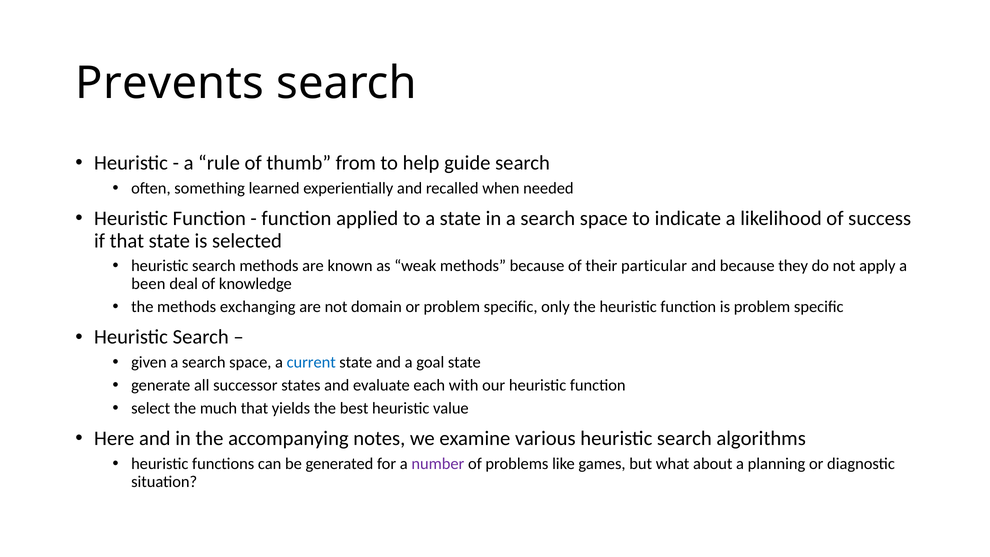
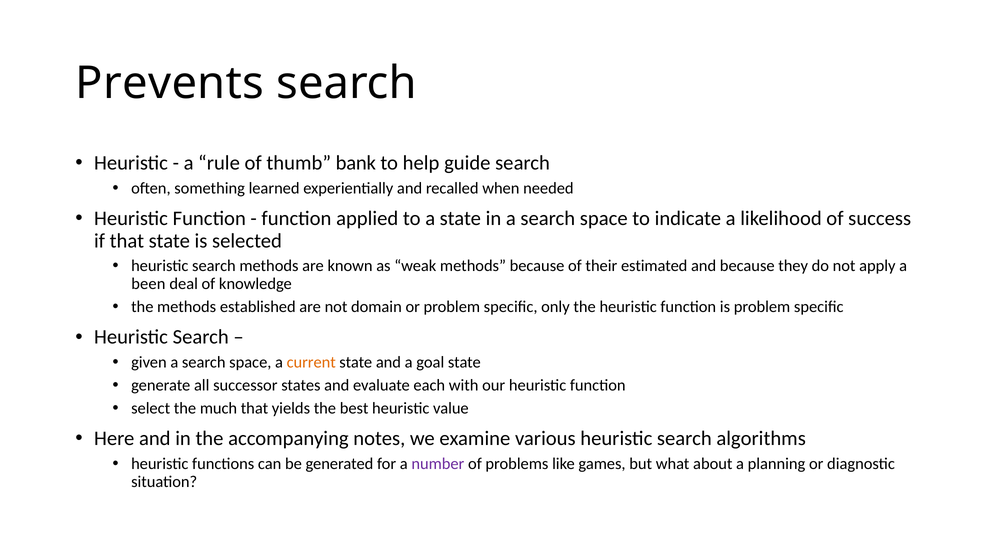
from: from -> bank (356, 163)
particular: particular -> estimated (654, 266)
exchanging: exchanging -> established (258, 307)
current colour: blue -> orange (311, 362)
